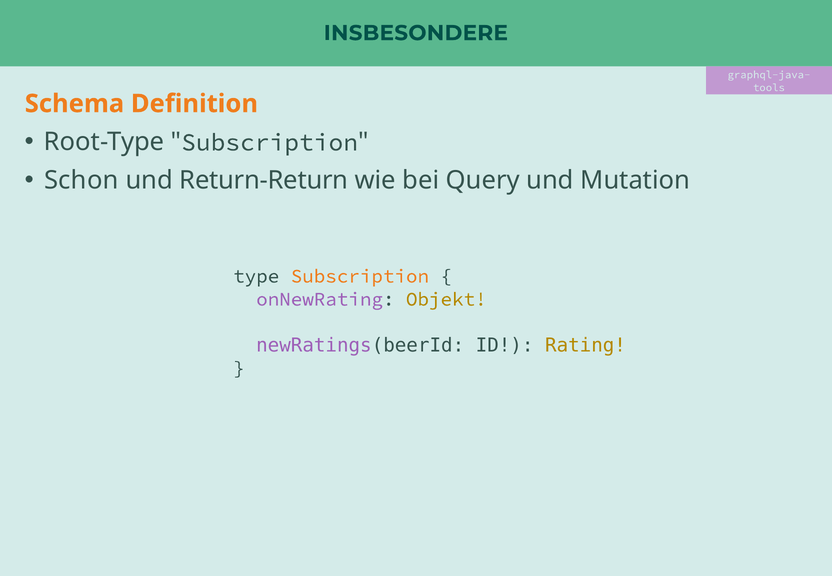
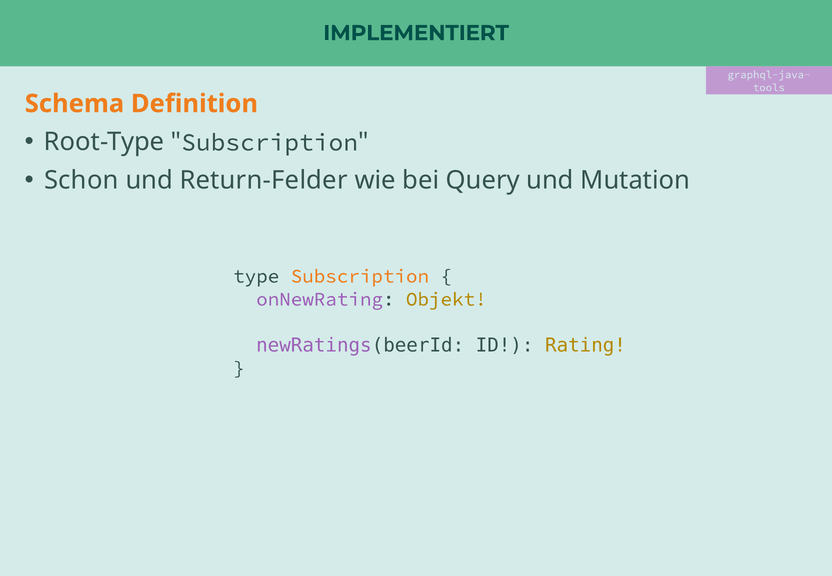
INSBESONDERE: INSBESONDERE -> IMPLEMENTIERT (416, 33)
Return-Return: Return-Return -> Return-Felder (264, 180)
